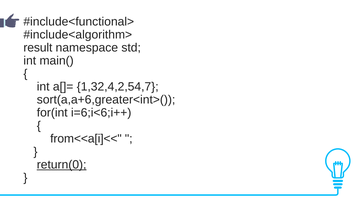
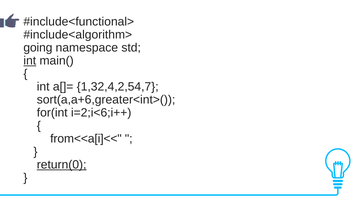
result: result -> going (38, 48)
int underline: none -> present (30, 61)
i=6;i<6;i++: i=6;i<6;i++ -> i=2;i<6;i++ (101, 113)
